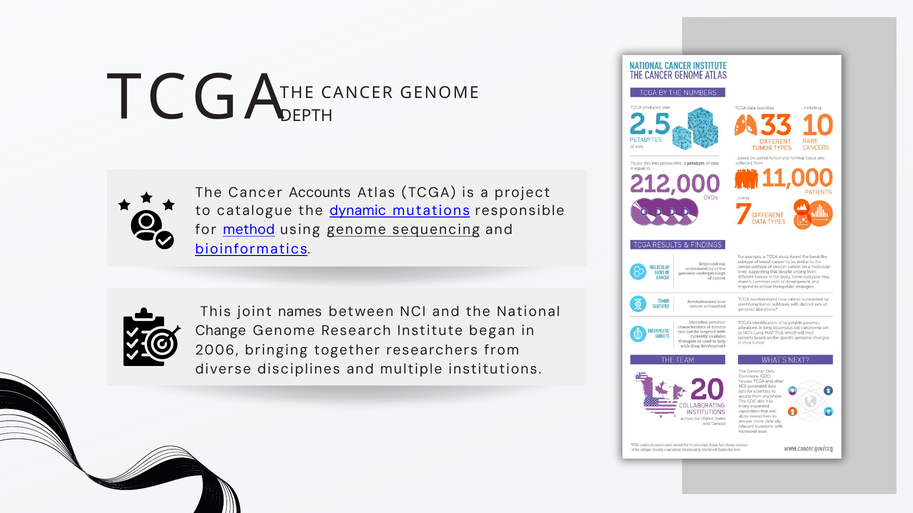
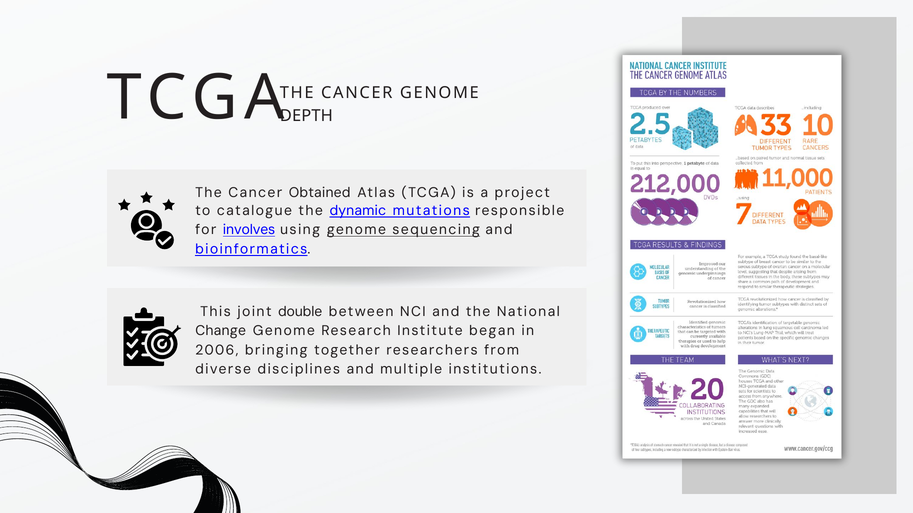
Accounts: Accounts -> Obtained (320, 193)
method: method -> involves (249, 230)
names: names -> double (300, 312)
